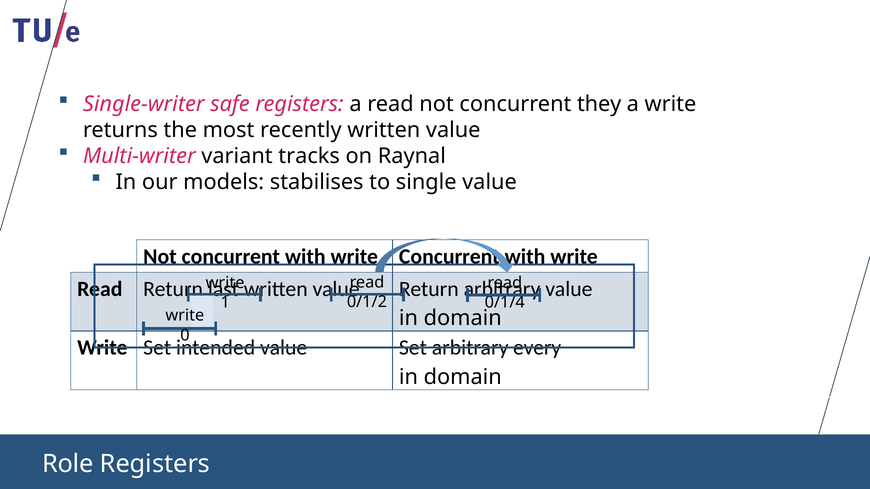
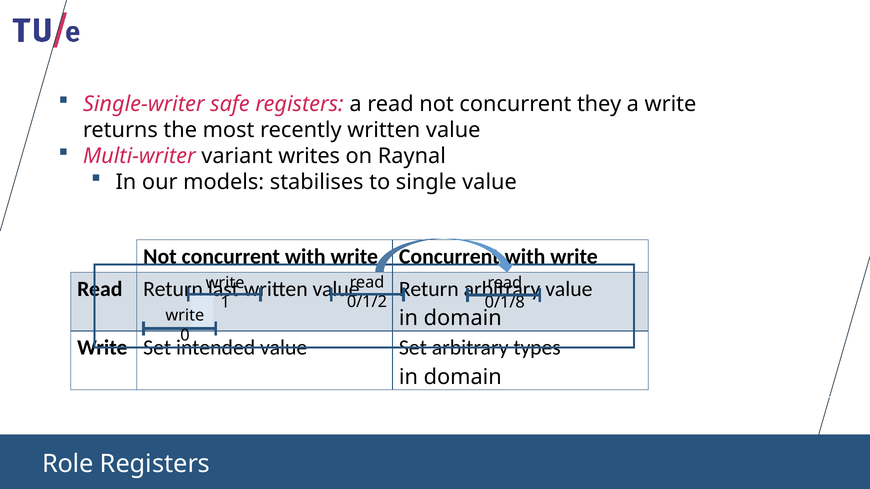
tracks: tracks -> writes (309, 156)
0/1/4: 0/1/4 -> 0/1/8 (505, 303)
every: every -> types (537, 348)
